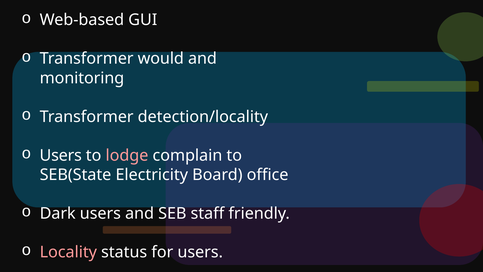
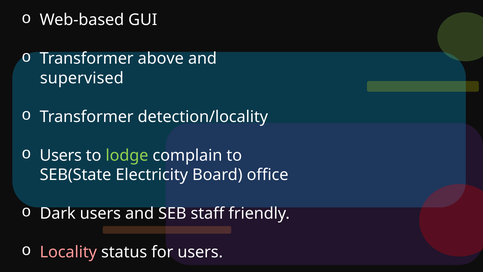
would: would -> above (161, 59)
monitoring: monitoring -> supervised (82, 78)
lodge colour: pink -> light green (127, 155)
